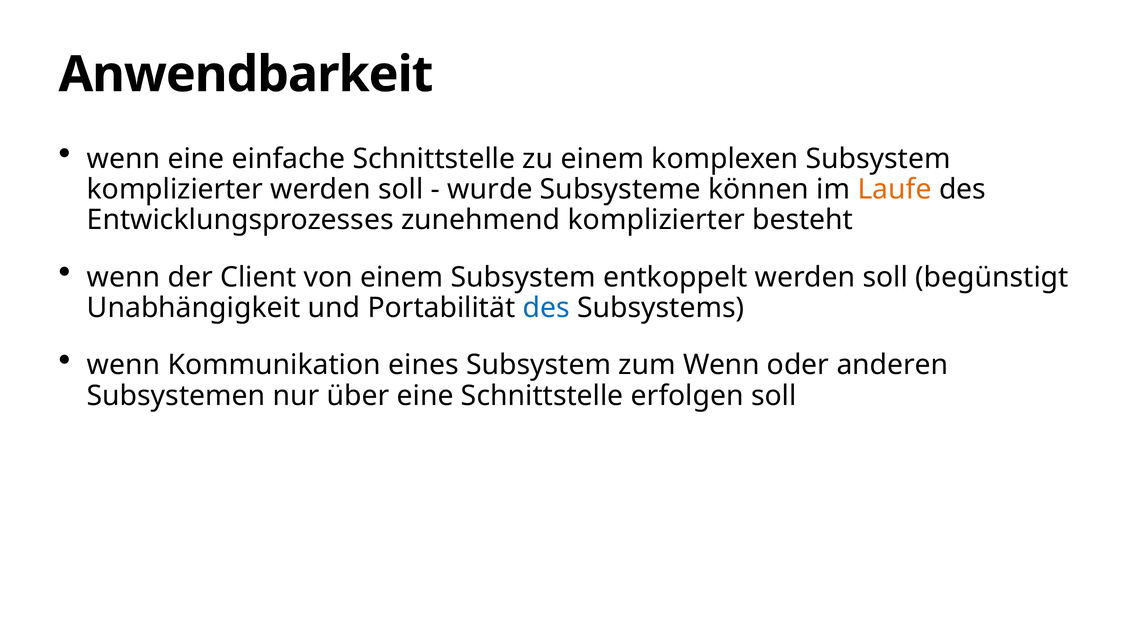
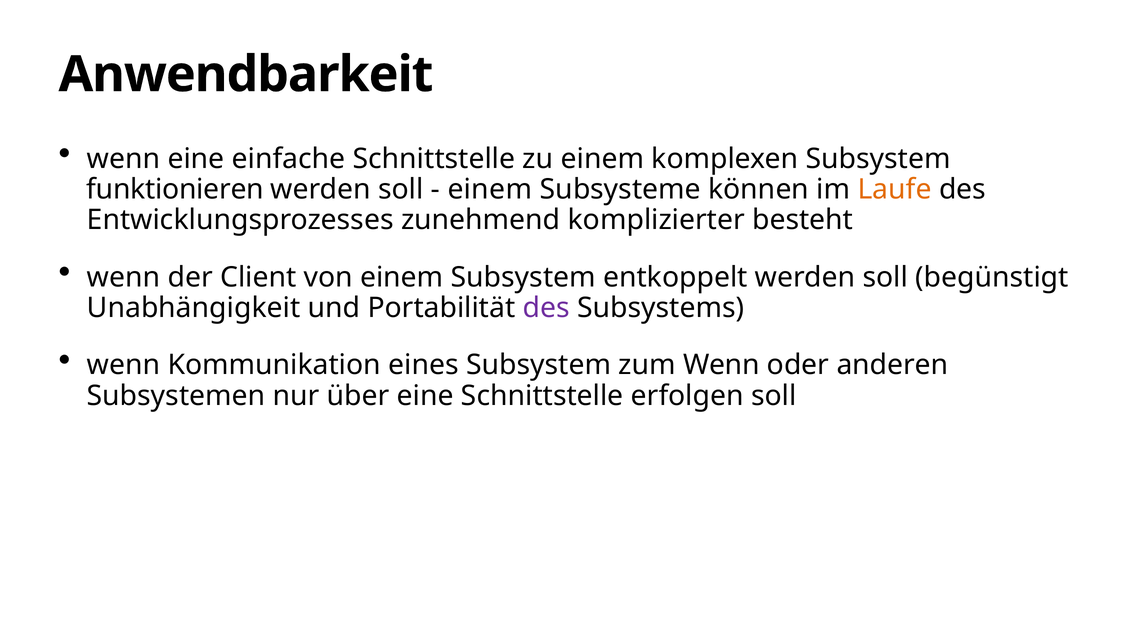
komplizierter: komplizierter -> funktionieren (175, 189)
wurde: wurde -> einem (490, 189)
des colour: blue -> purple (546, 308)
